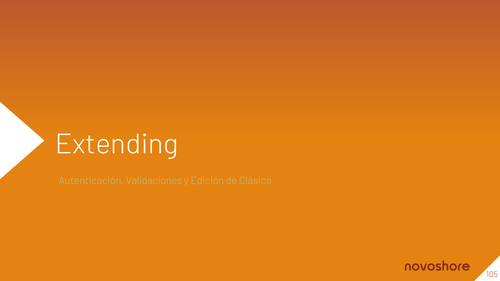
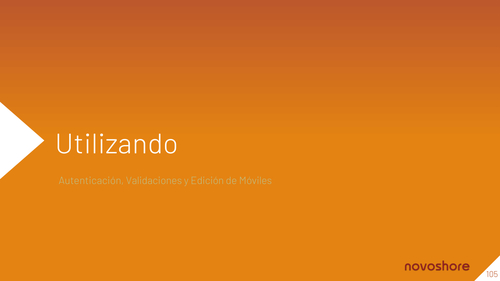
Extending: Extending -> Utilizando (117, 144)
Clásico: Clásico -> Móviles (256, 181)
